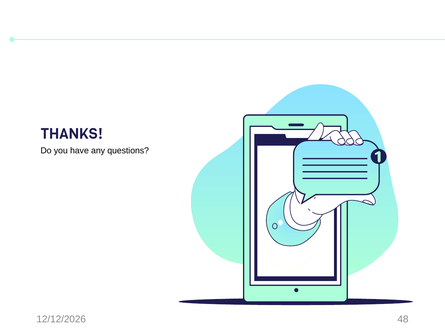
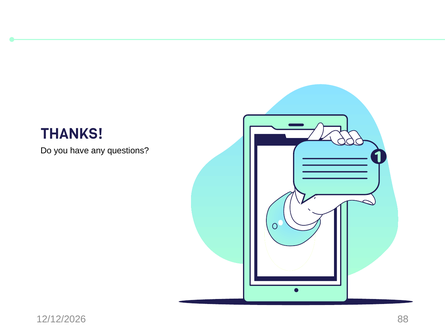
48: 48 -> 88 (403, 319)
